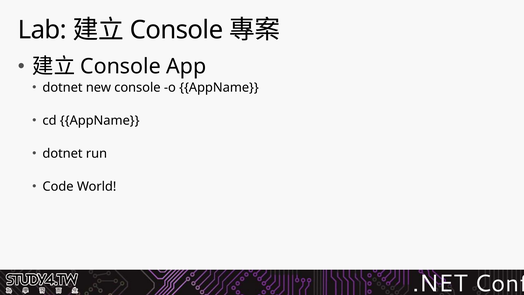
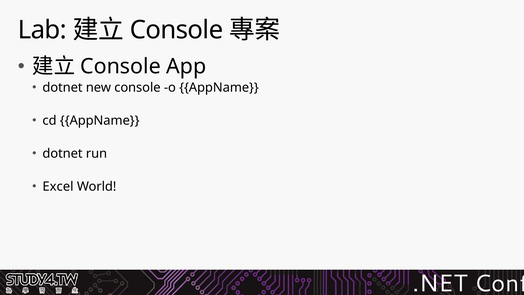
Code: Code -> Excel (58, 186)
